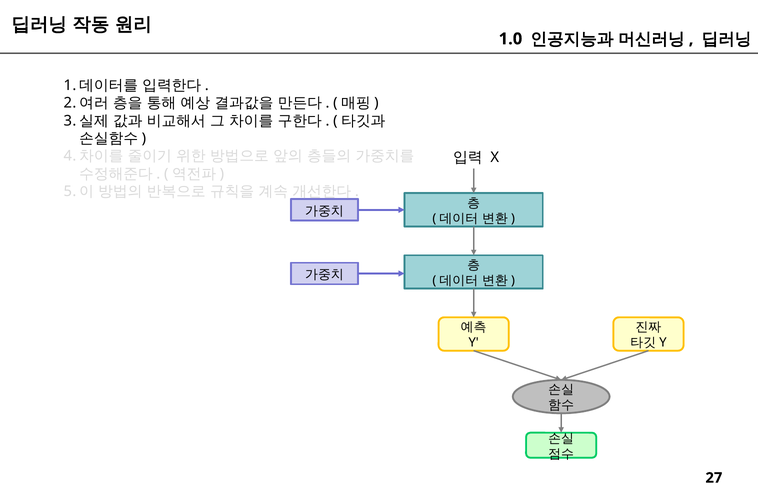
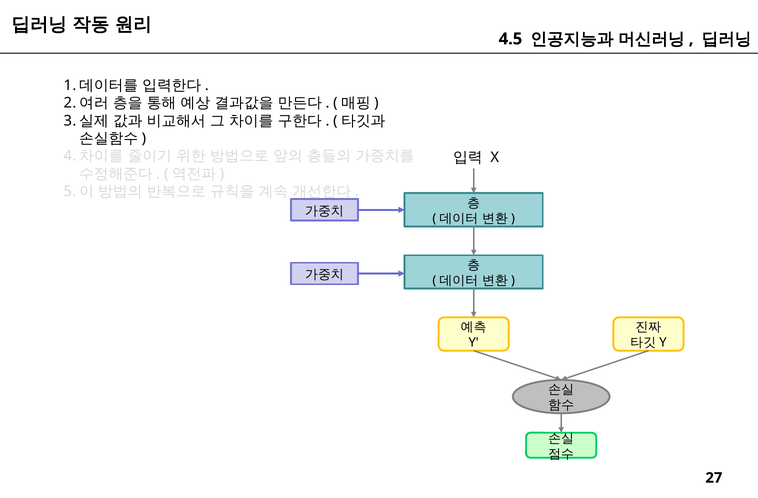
1.0: 1.0 -> 4.5 (510, 39)
